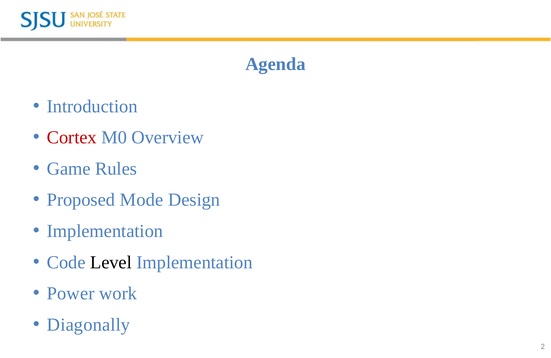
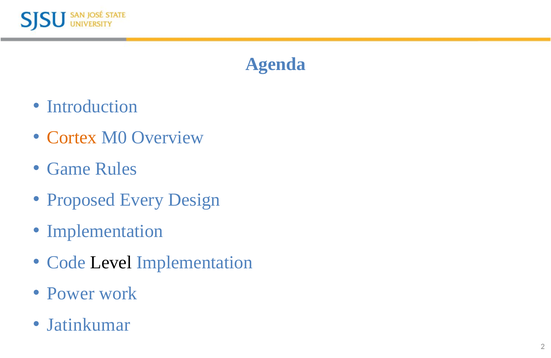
Cortex colour: red -> orange (72, 138)
Mode: Mode -> Every (142, 200)
Diagonally: Diagonally -> Jatinkumar (89, 325)
